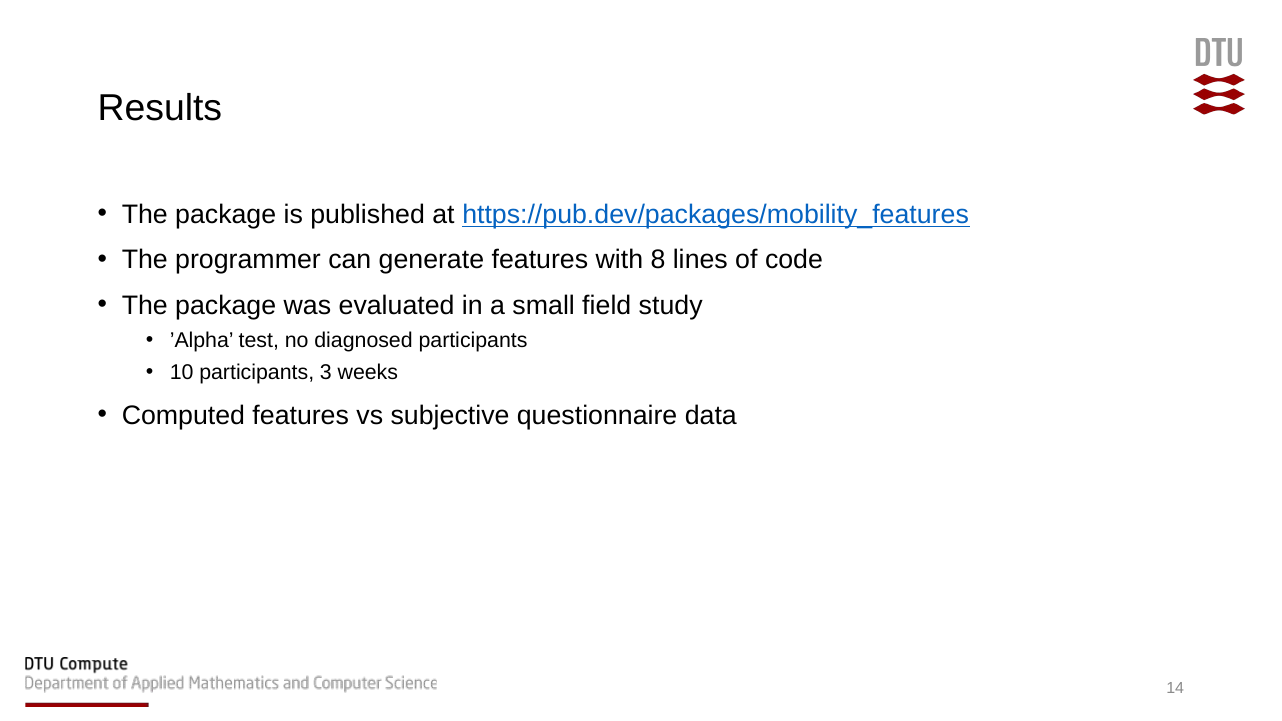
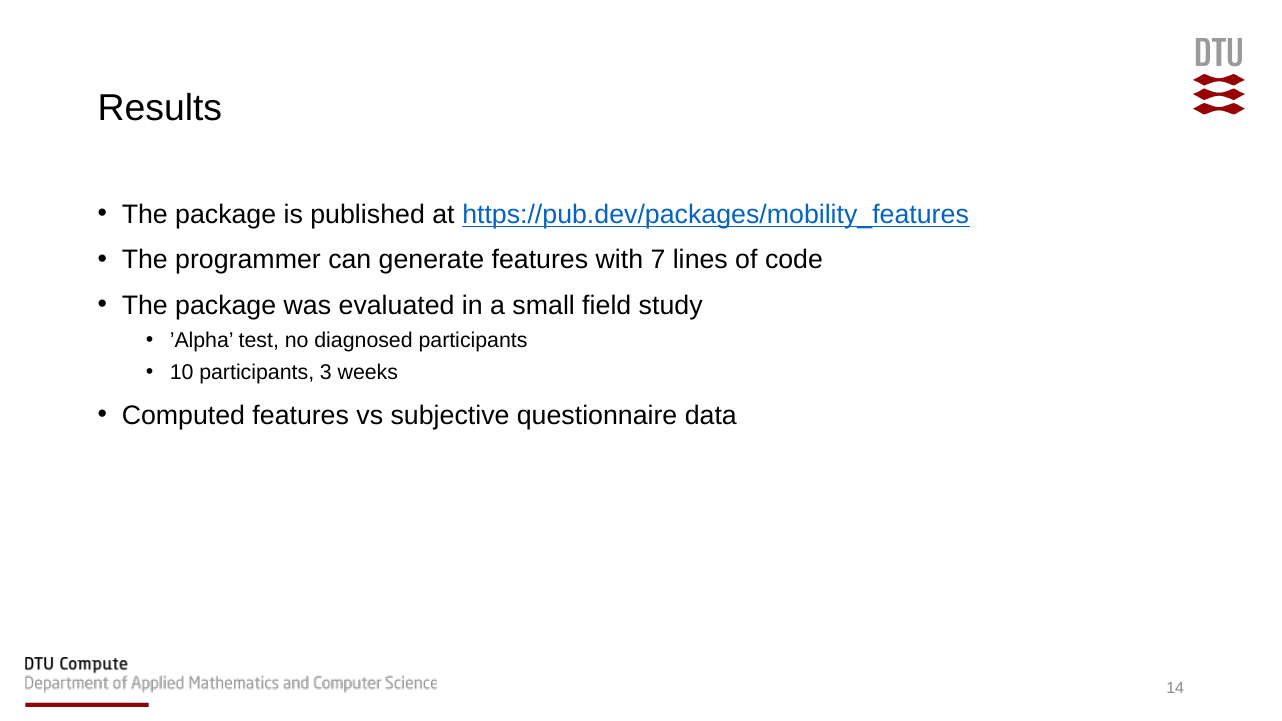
8: 8 -> 7 (658, 260)
